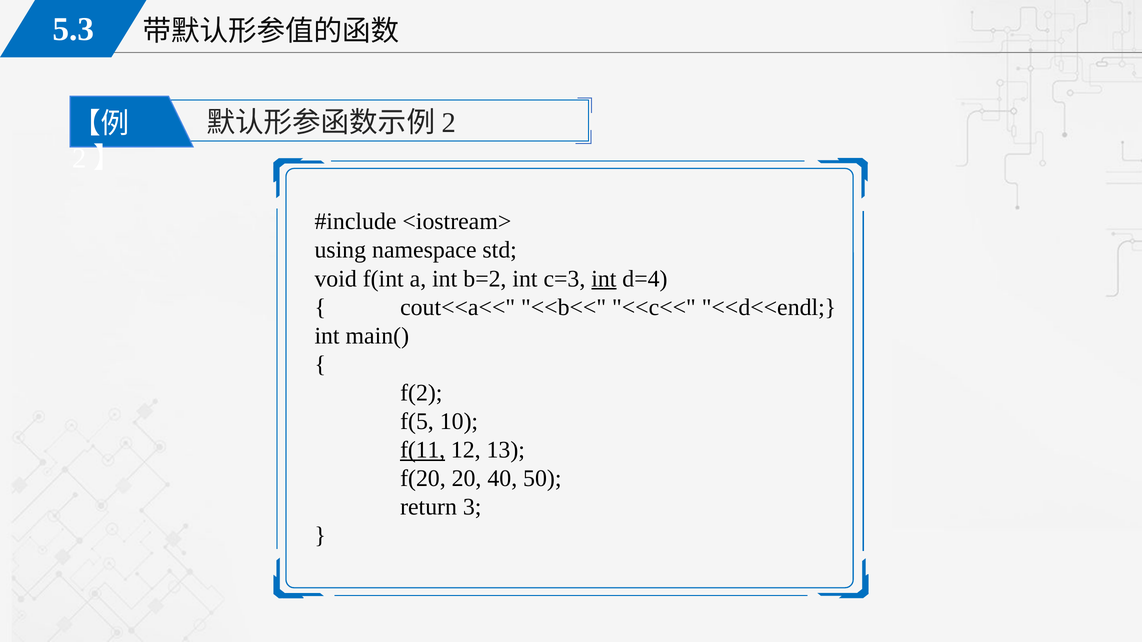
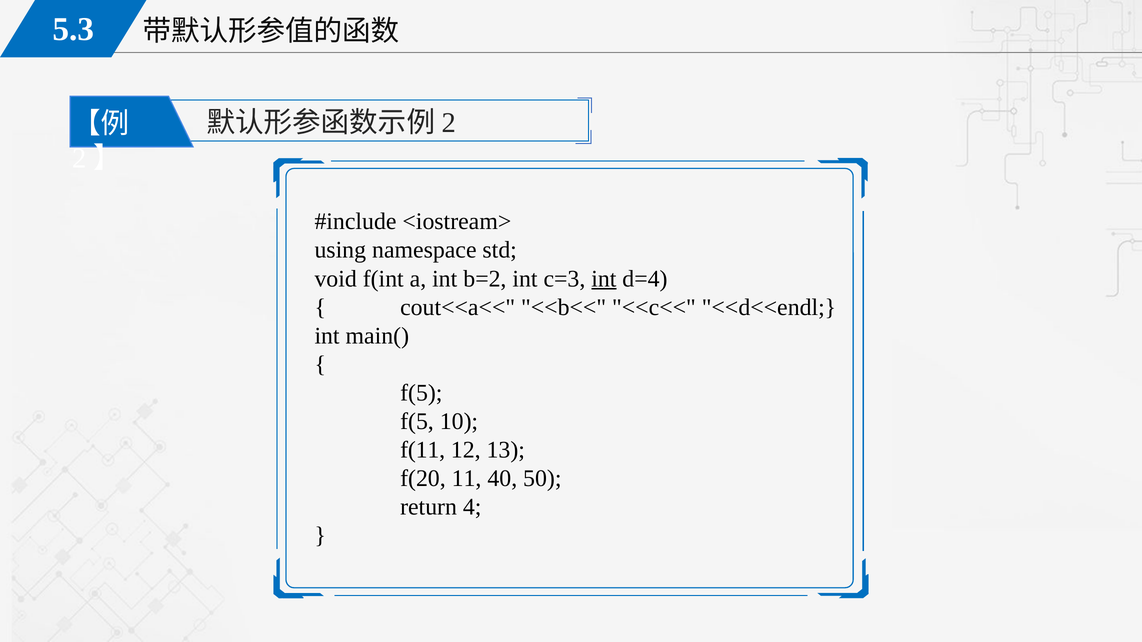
f(2: f(2 -> f(5 (421, 393)
f(11 underline: present -> none (423, 450)
20: 20 -> 11 (467, 479)
3: 3 -> 4 (472, 507)
